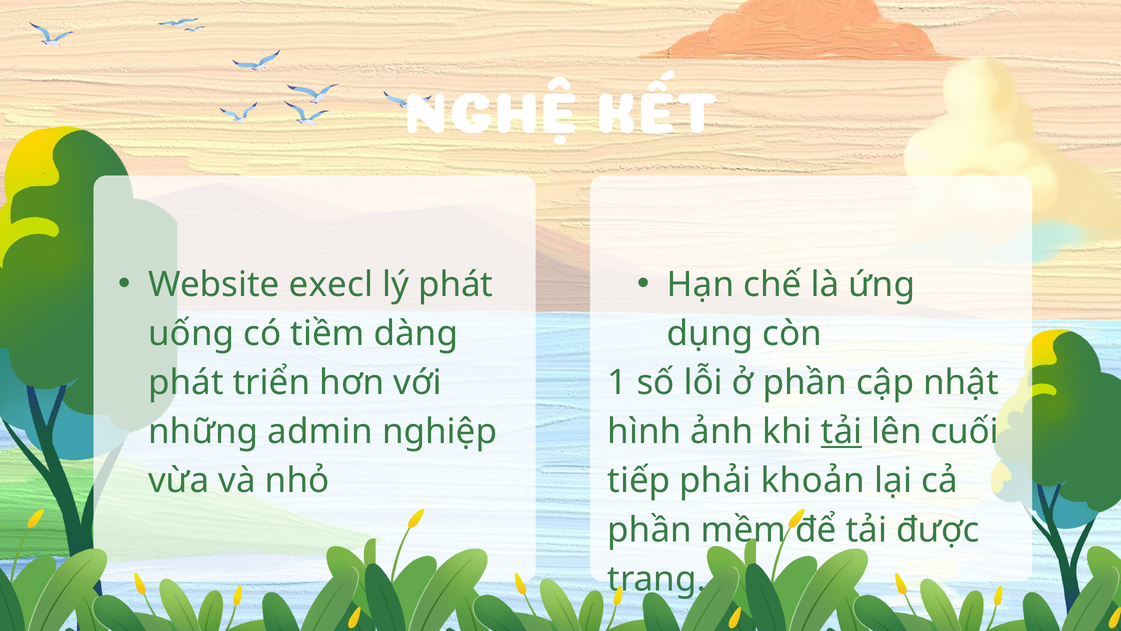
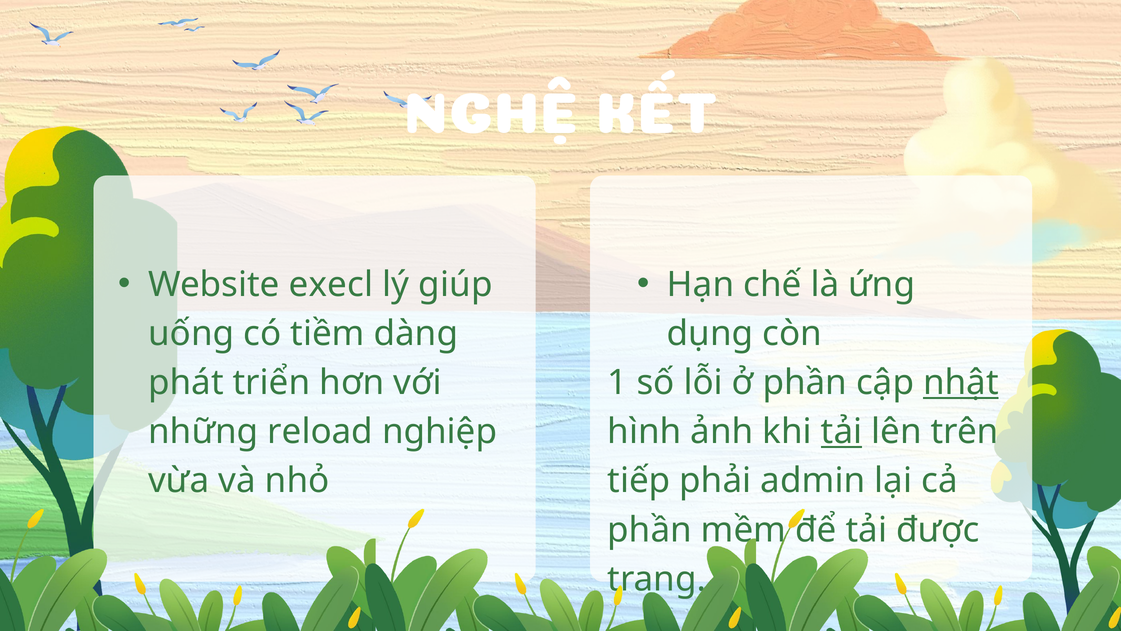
lý phát: phát -> giúp (455, 284)
nhật underline: none -> present (961, 382)
admin: admin -> reload (320, 431)
cuối: cuối -> trên (965, 431)
khoản: khoản -> admin (813, 481)
